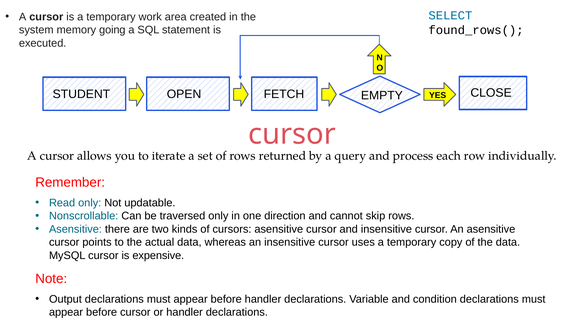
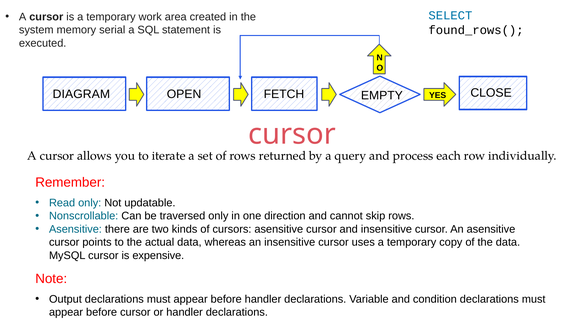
going: going -> serial (112, 30)
STUDENT: STUDENT -> DIAGRAM (81, 94)
